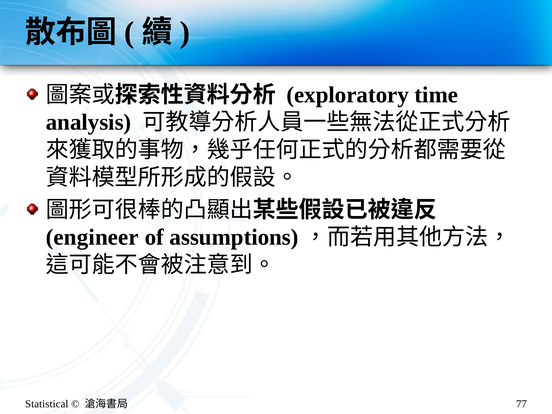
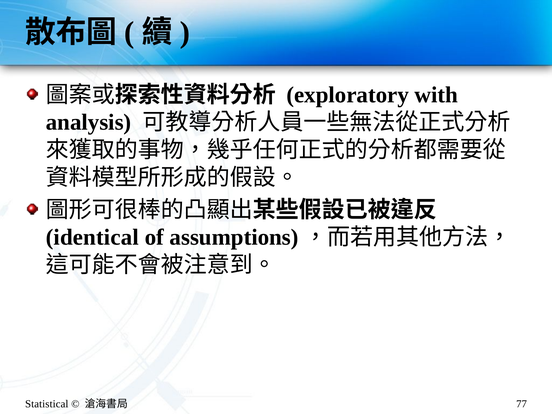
time: time -> with (436, 95)
engineer: engineer -> identical (92, 237)
